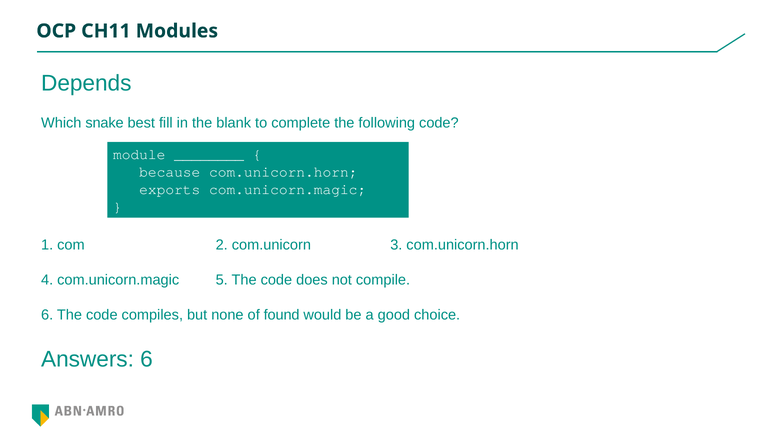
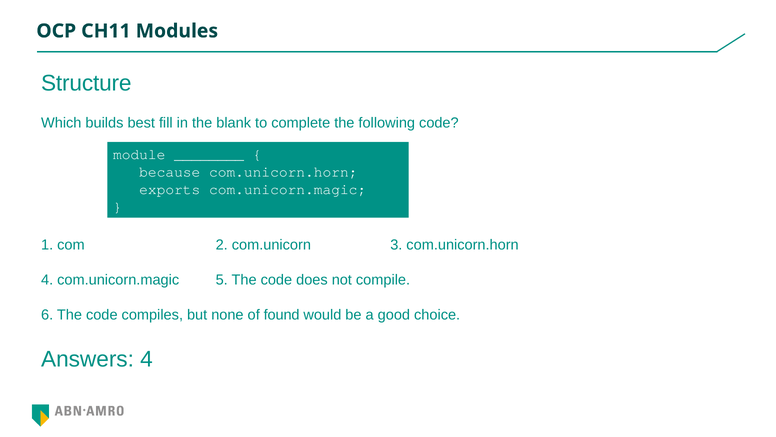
Depends: Depends -> Structure (86, 83)
snake: snake -> builds (104, 123)
Answers 6: 6 -> 4 (146, 359)
